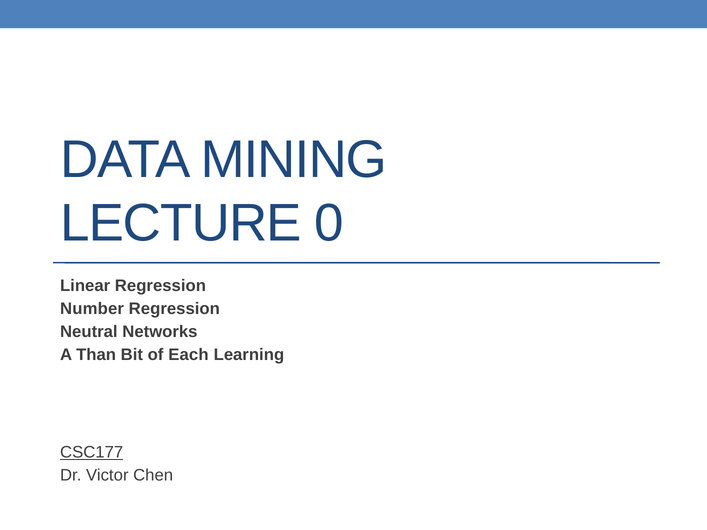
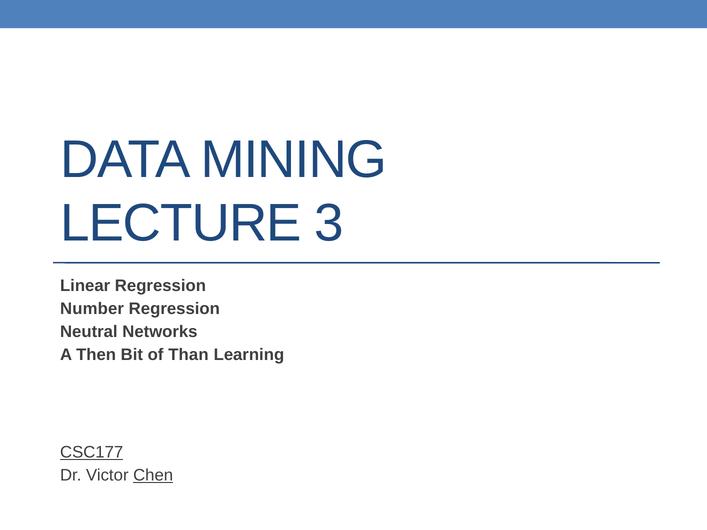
0: 0 -> 3 (329, 223)
Than: Than -> Then (96, 355)
Each: Each -> Than (188, 355)
Chen underline: none -> present (153, 476)
